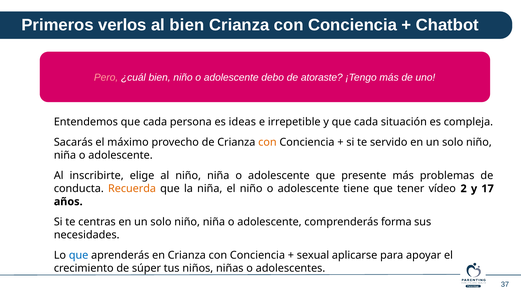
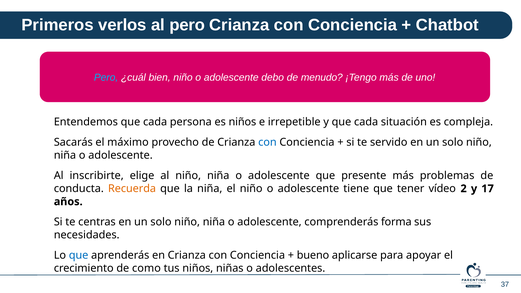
al bien: bien -> pero (187, 25)
Pero colour: pink -> light blue (106, 78)
atoraste: atoraste -> menudo (322, 78)
es ideas: ideas -> niños (242, 122)
con colour: orange -> blue (267, 142)
sexual: sexual -> bueno (313, 255)
súper: súper -> como (146, 268)
